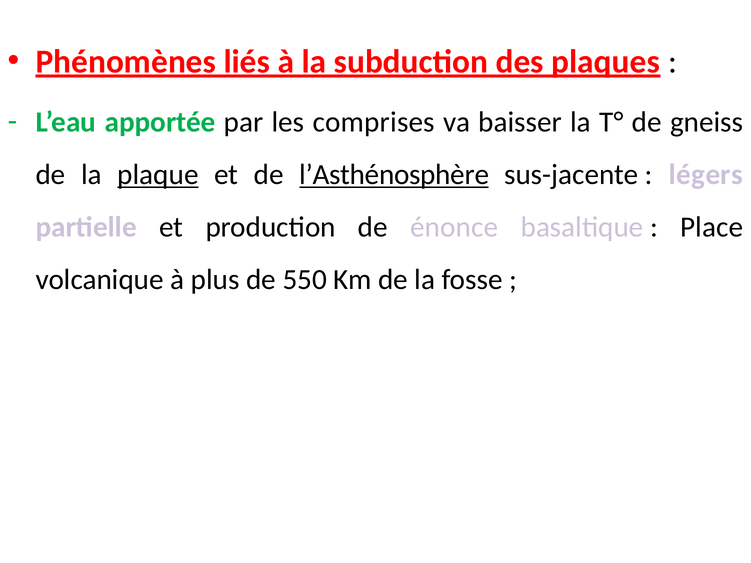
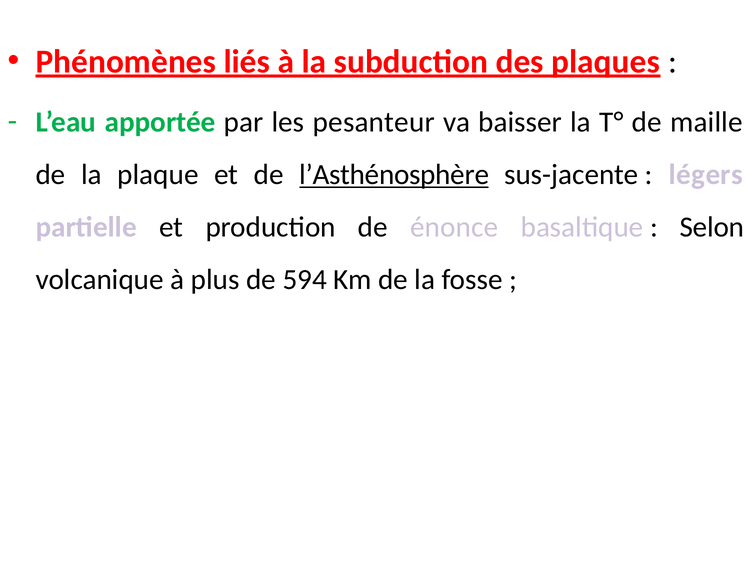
comprises: comprises -> pesanteur (374, 122)
gneiss: gneiss -> maille (706, 122)
plaque underline: present -> none (158, 175)
Place: Place -> Selon (712, 227)
550: 550 -> 594 (305, 280)
